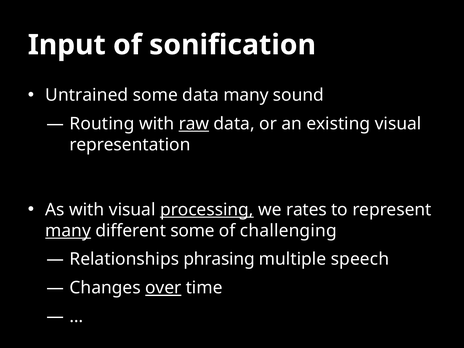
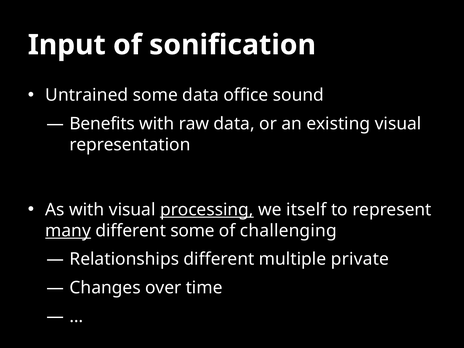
data many: many -> office (246, 95)
Routing: Routing -> Benefits (102, 124)
raw underline: present -> none (194, 124)
rates: rates -> itself (306, 210)
Relationships phrasing: phrasing -> different (219, 259)
speech: speech -> private (360, 259)
over underline: present -> none (163, 288)
